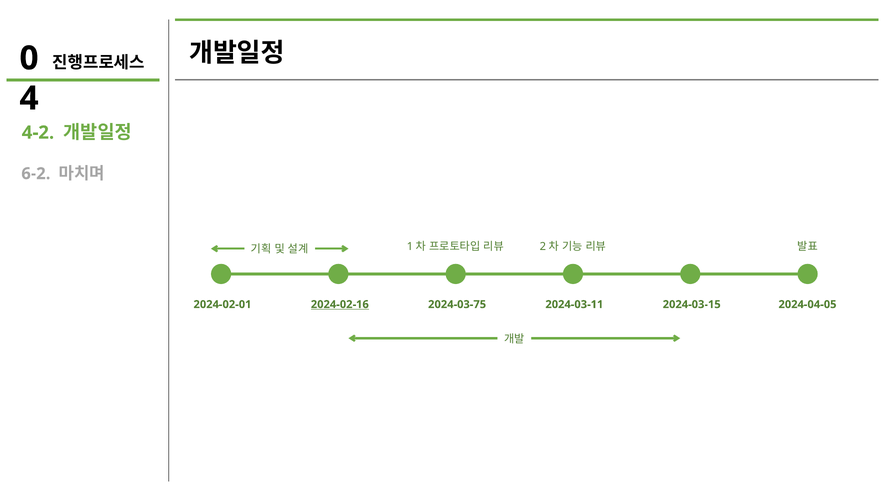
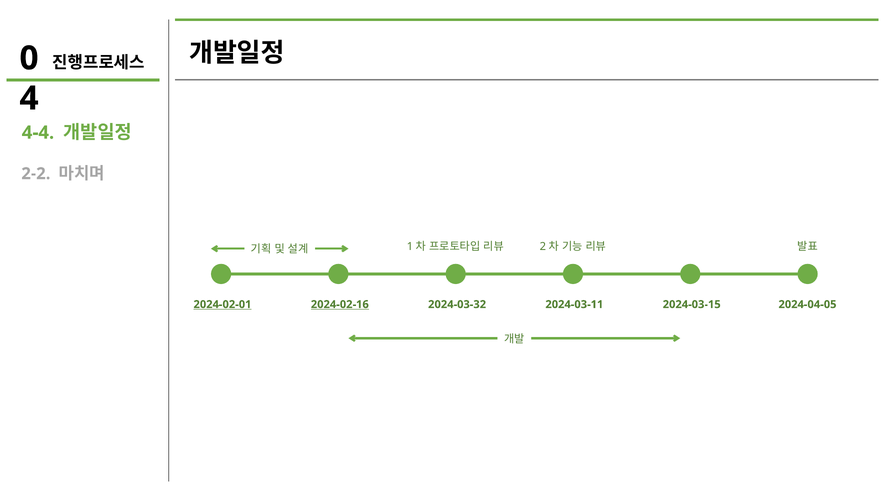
4-2: 4-2 -> 4-4 (38, 133)
6-2: 6-2 -> 2-2 (36, 174)
2024-02-01 underline: none -> present (222, 305)
2024-03-75: 2024-03-75 -> 2024-03-32 (457, 305)
